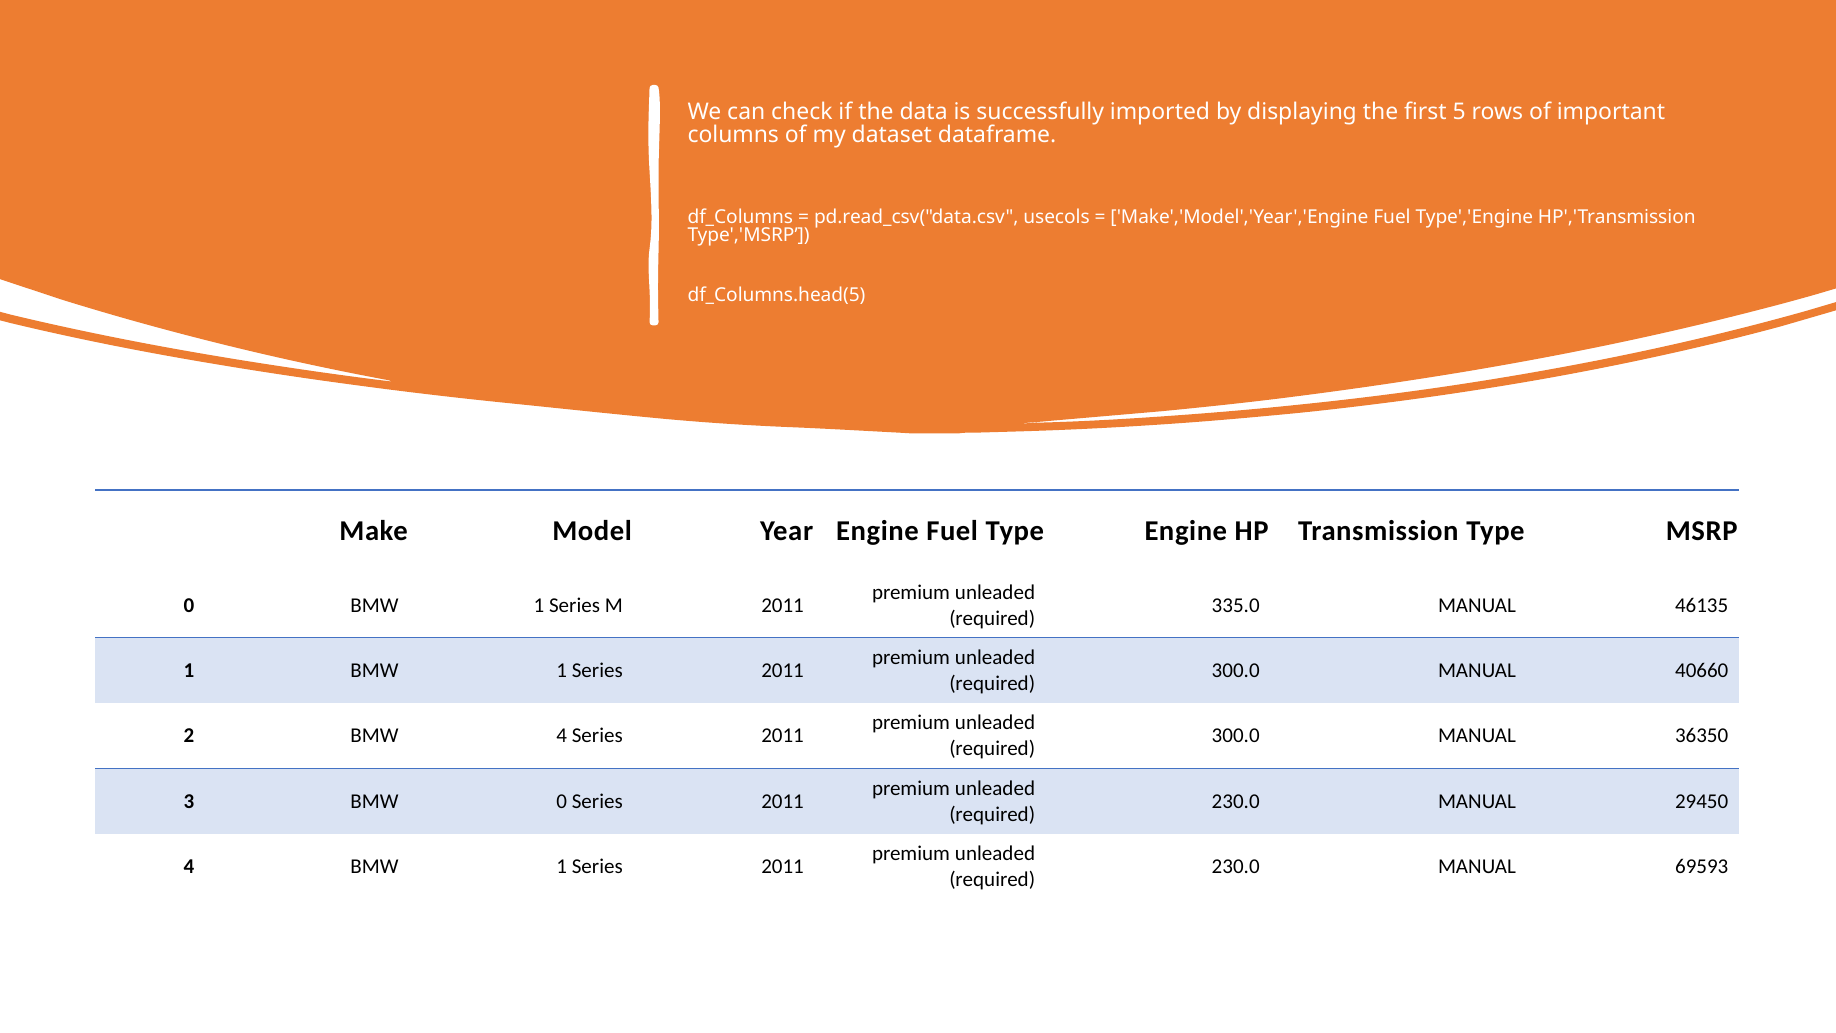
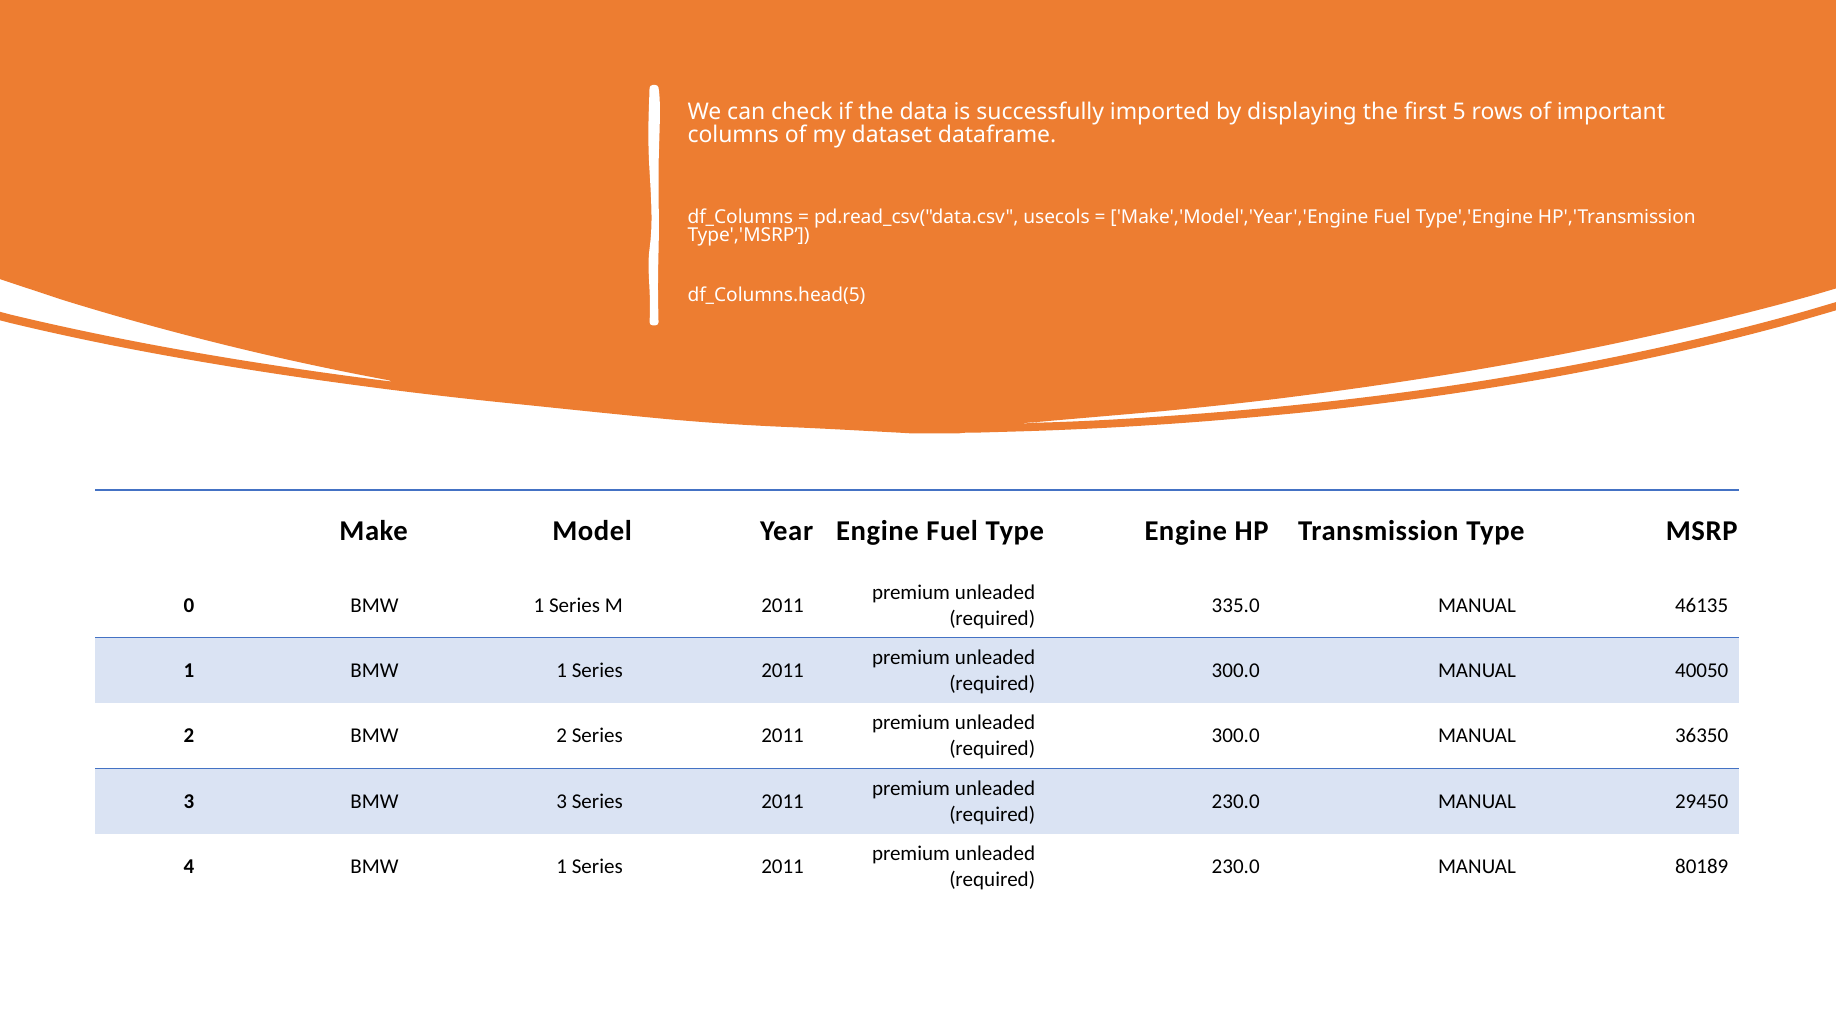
40660: 40660 -> 40050 (1702, 670)
BMW 4: 4 -> 2 (562, 736)
BMW 0: 0 -> 3 (562, 801)
69593: 69593 -> 80189 (1702, 866)
